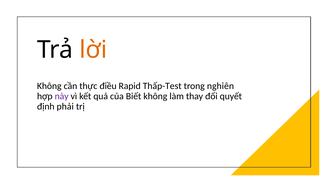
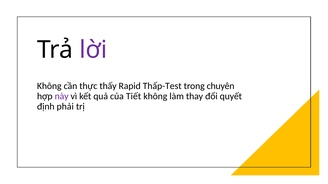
lời colour: orange -> purple (93, 50)
điều: điều -> thấy (108, 86)
nghiên: nghiên -> chuyên (221, 86)
Biết: Biết -> Tiết (134, 97)
